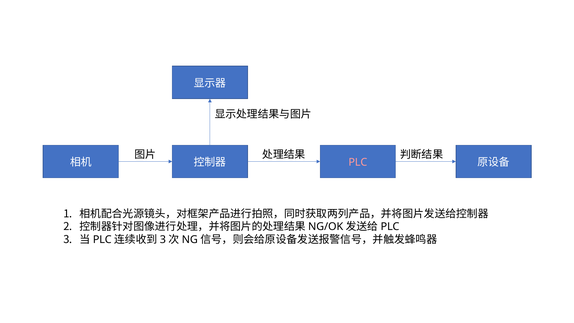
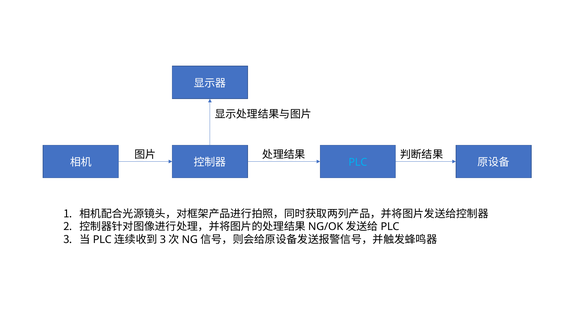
PLC colour: pink -> light blue (358, 162)
